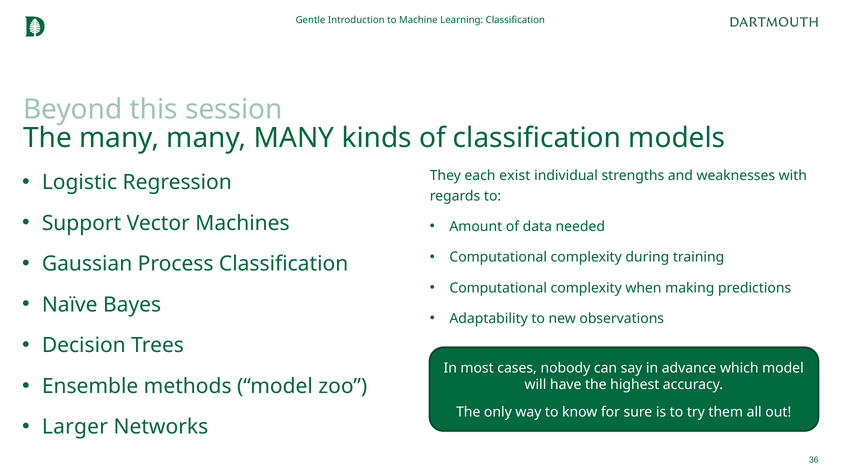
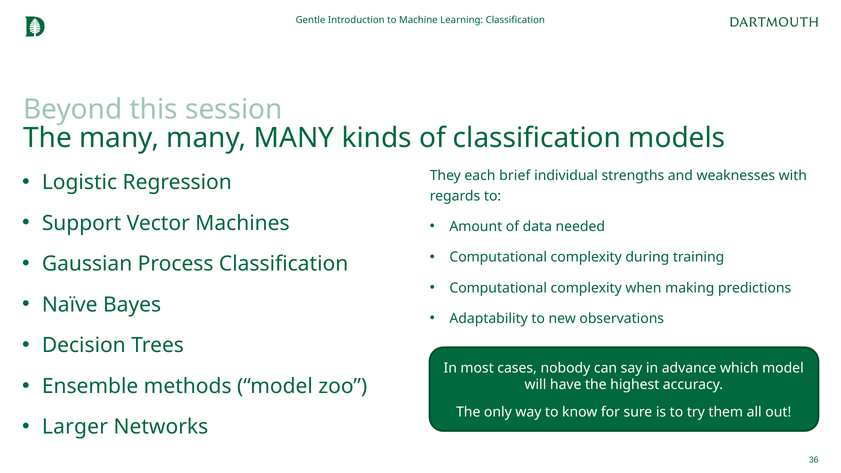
exist: exist -> brief (515, 176)
